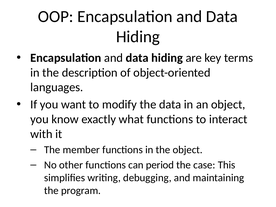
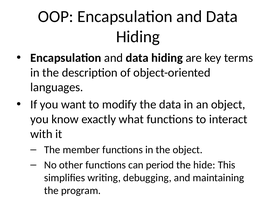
case: case -> hide (204, 165)
